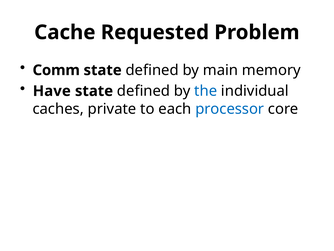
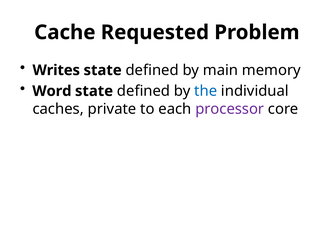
Comm: Comm -> Writes (56, 70)
Have: Have -> Word (52, 91)
processor colour: blue -> purple (230, 109)
